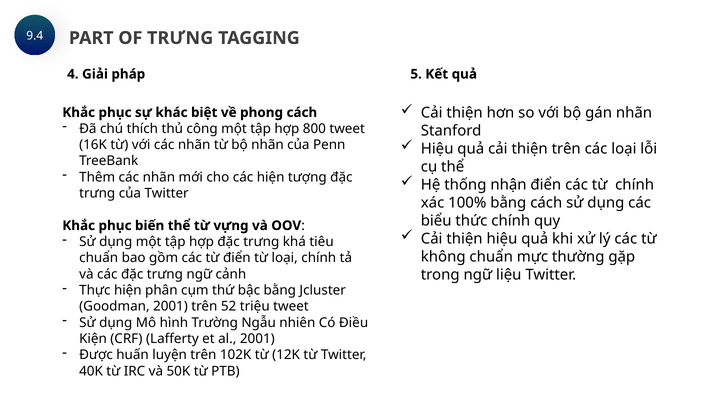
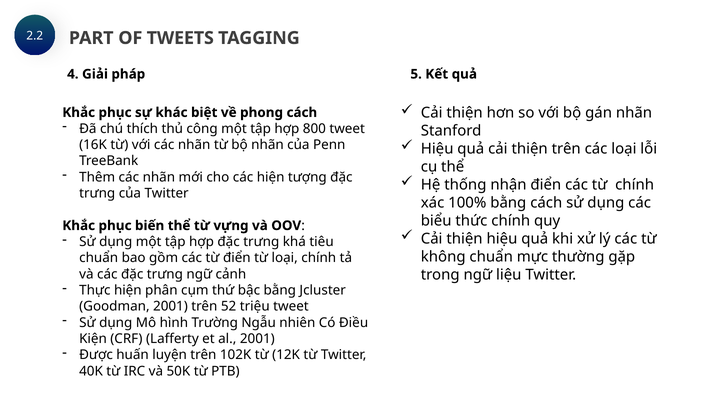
9.4: 9.4 -> 2.2 (35, 36)
OF TRƯNG: TRƯNG -> TWEETS (180, 38)
